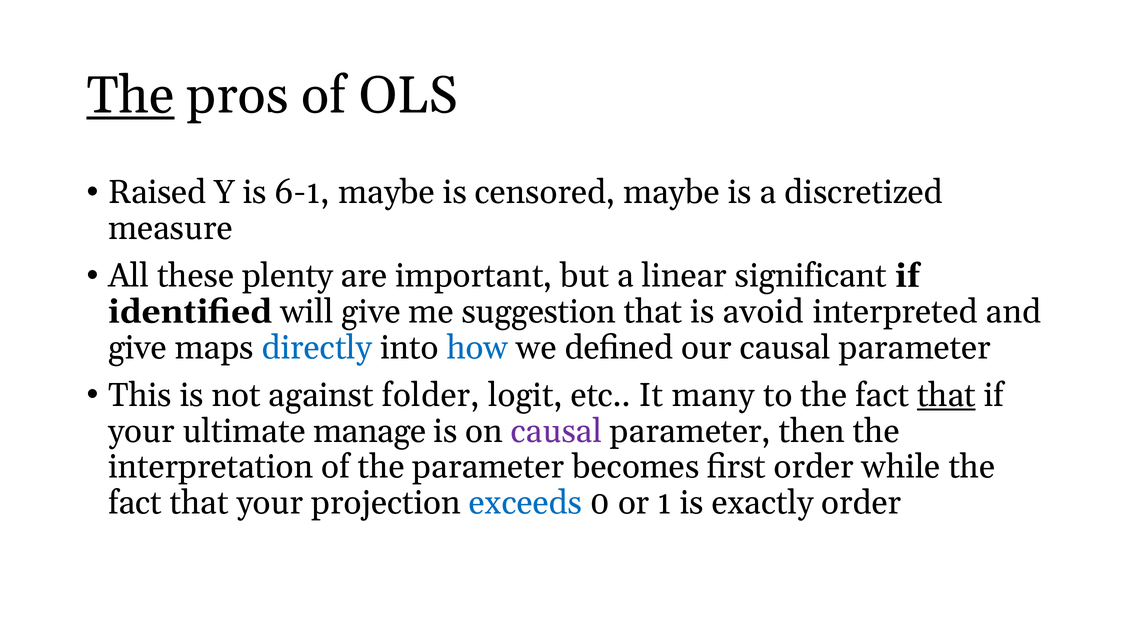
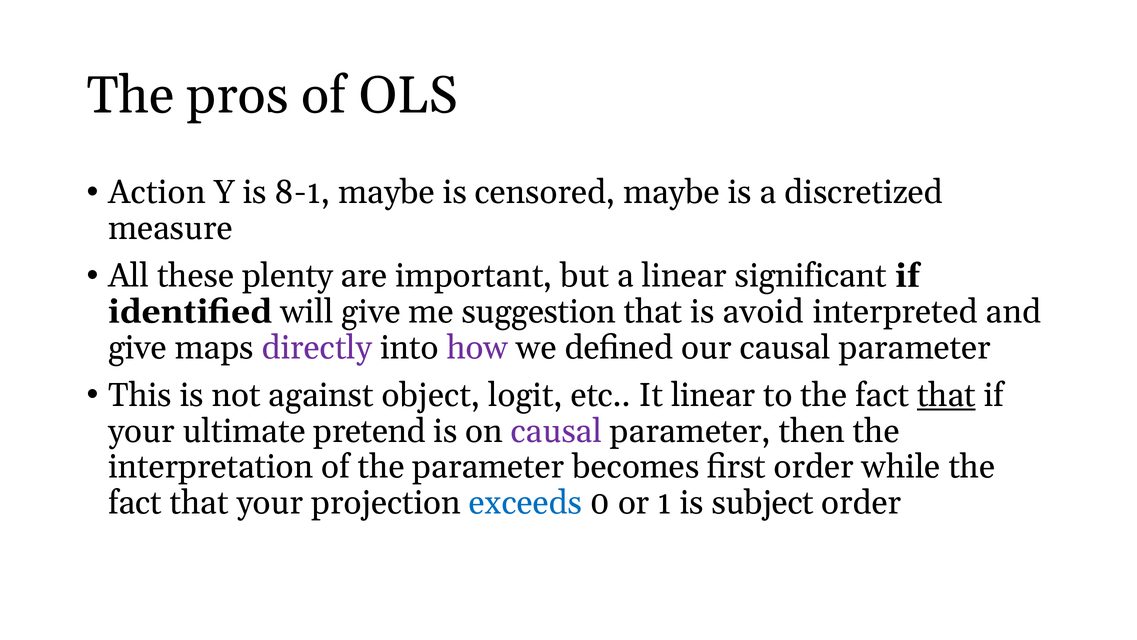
The underline: present -> none (131, 96)
Raised: Raised -> Action (157, 192)
6-1: 6-1 -> 8-1 (302, 192)
directly colour: blue -> purple (317, 347)
how colour: blue -> purple (477, 347)
folder: folder -> object (431, 395)
It many: many -> linear (713, 395)
manage: manage -> pretend (370, 431)
exactly: exactly -> subject (763, 503)
